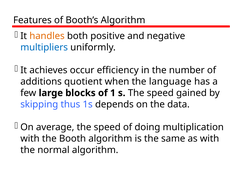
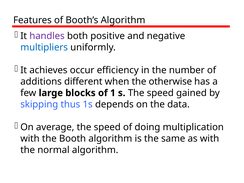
handles colour: orange -> purple (47, 36)
quotient: quotient -> different (83, 82)
language: language -> otherwise (170, 82)
